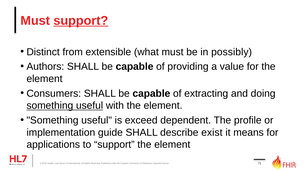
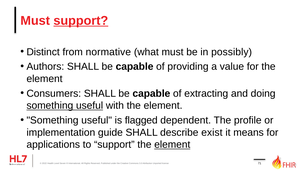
extensible: extensible -> normative (108, 52)
exceed: exceed -> flagged (141, 120)
element underline: none -> present (172, 145)
